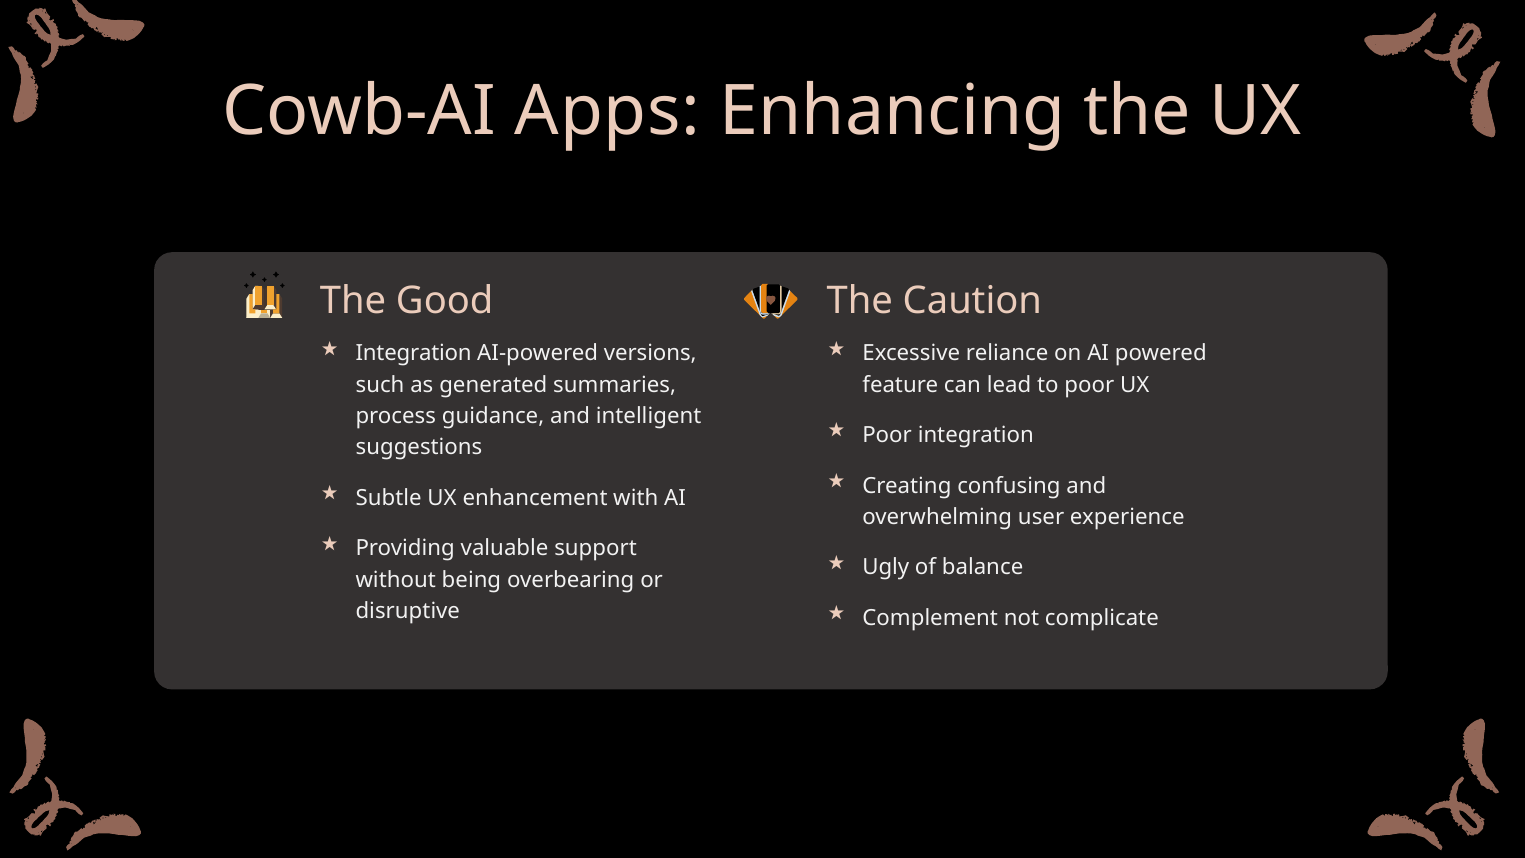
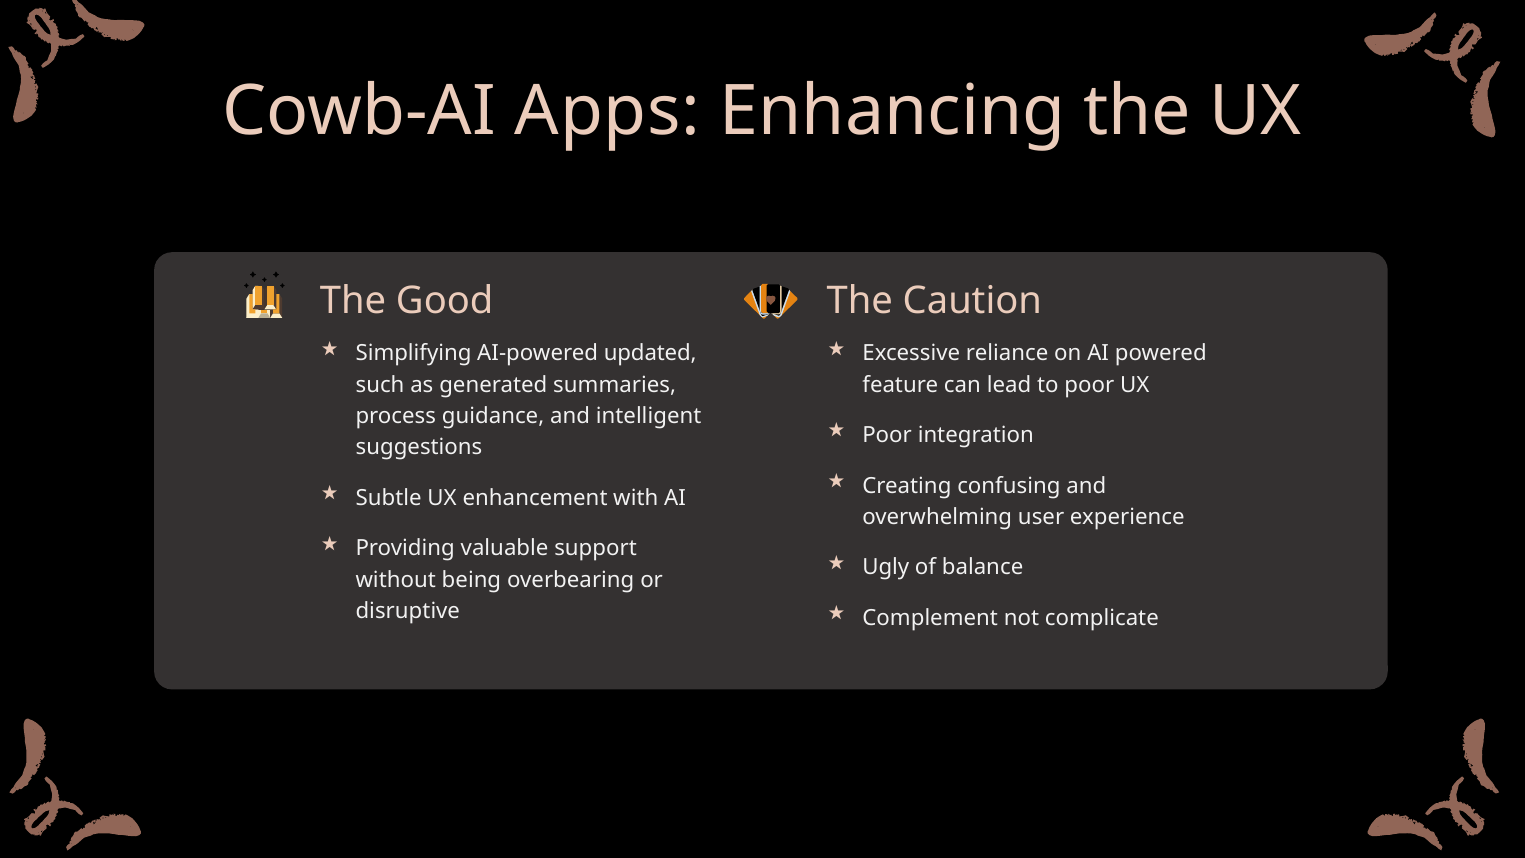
Integration: Integration -> Simplifying (414, 353)
versions: versions -> updated (650, 353)
